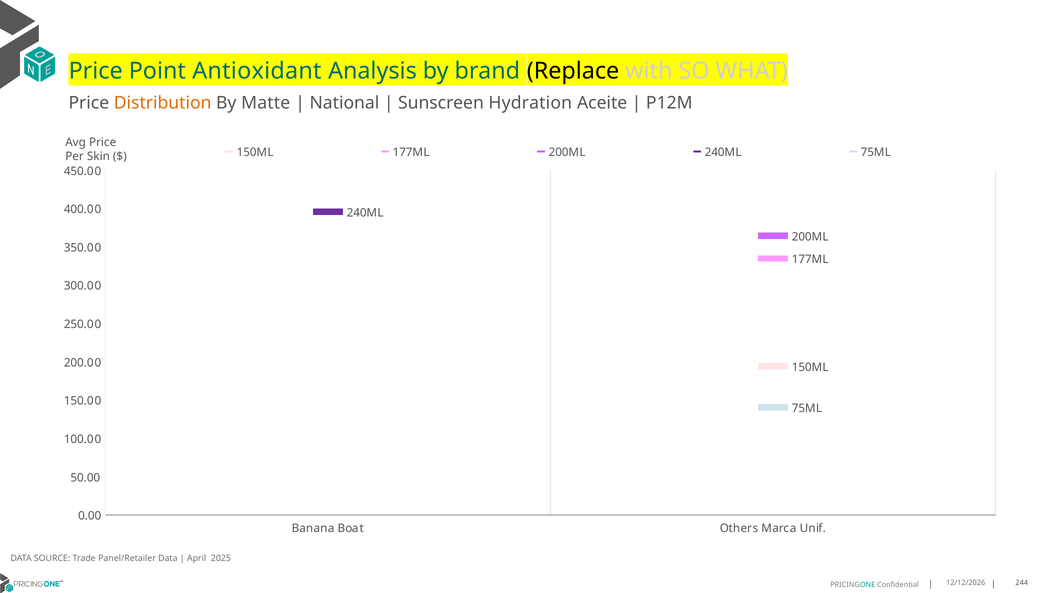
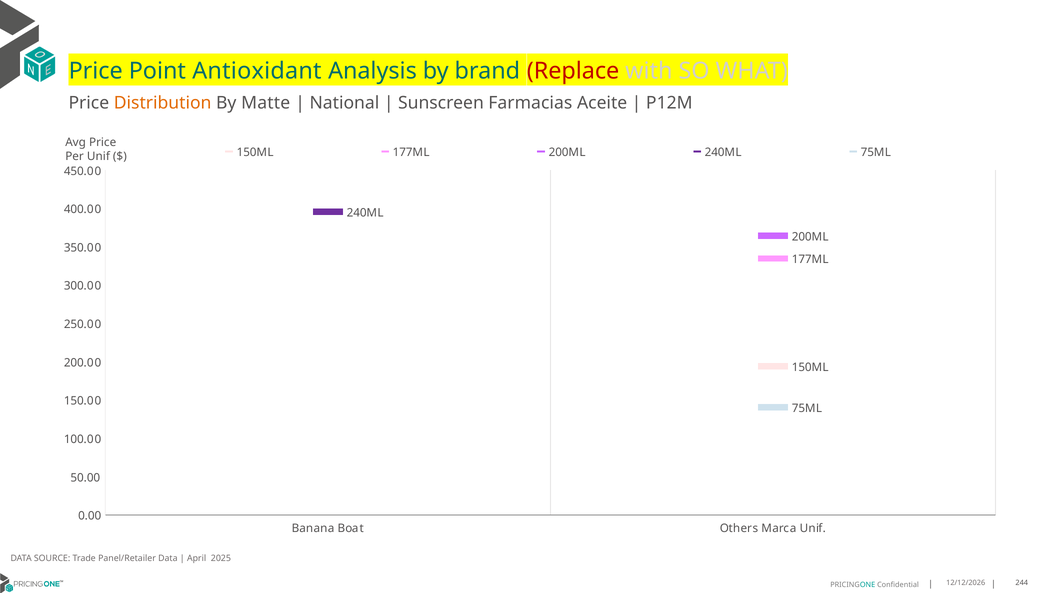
Replace colour: black -> red (573, 71)
Hydration: Hydration -> Farmacias (530, 103)
Per Skin: Skin -> Unif (98, 156)
